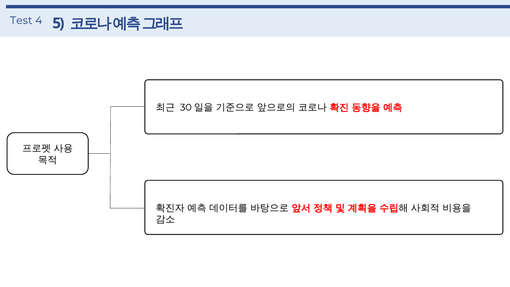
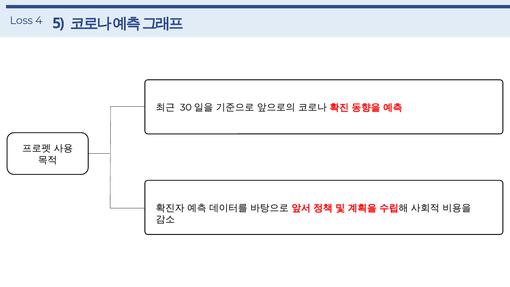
Test: Test -> Loss (21, 20)
